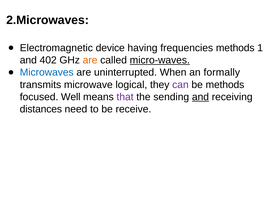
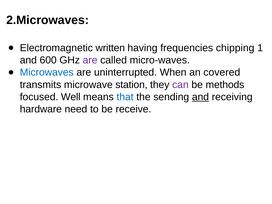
device: device -> written (110, 48)
frequencies methods: methods -> chipping (235, 48)
402: 402 -> 600 (48, 60)
are colour: orange -> purple (90, 60)
micro-waves underline: present -> none (160, 60)
formally: formally -> covered (222, 72)
logical: logical -> station (131, 85)
that colour: purple -> blue (125, 97)
distances: distances -> hardware (41, 109)
